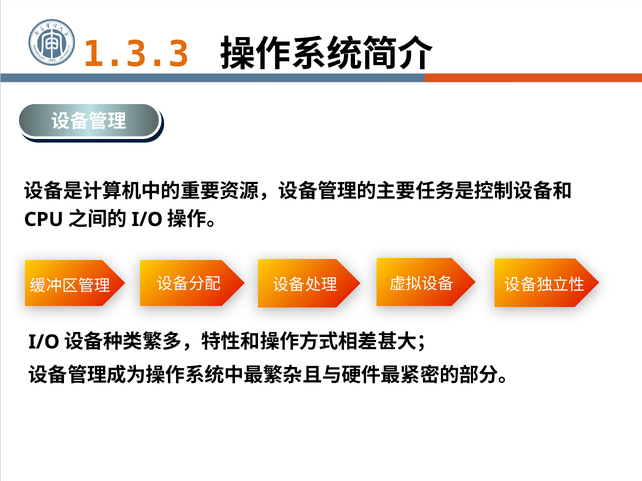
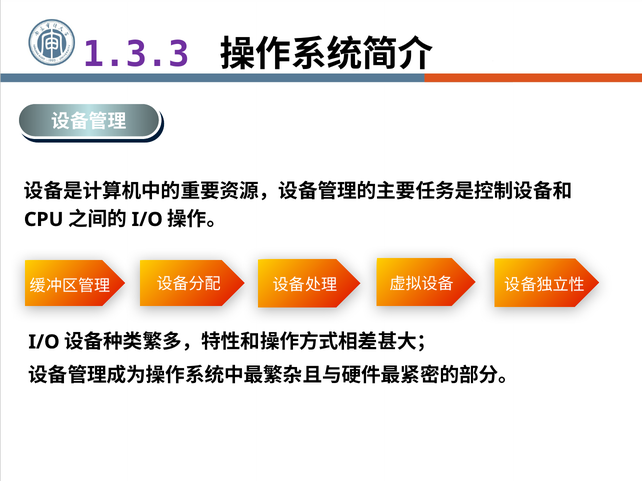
1.3.3 colour: orange -> purple (136, 54)
